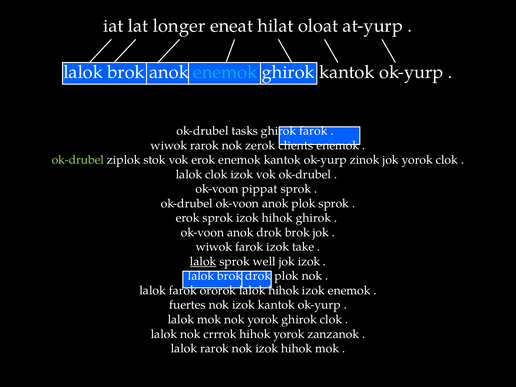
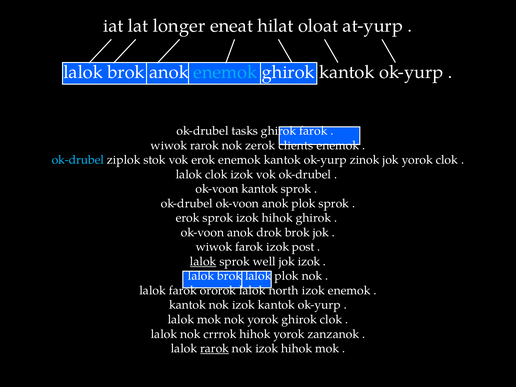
ok-drubel colour: light green -> light blue (78, 160)
ok-voon pippat: pippat -> kantok (260, 189)
take: take -> post (303, 247)
brok drok: drok -> lalok (258, 276)
lalok hihok: hihok -> north (284, 290)
fuertes: fuertes -> kantok (187, 305)
rarok underline: none -> present (215, 349)
